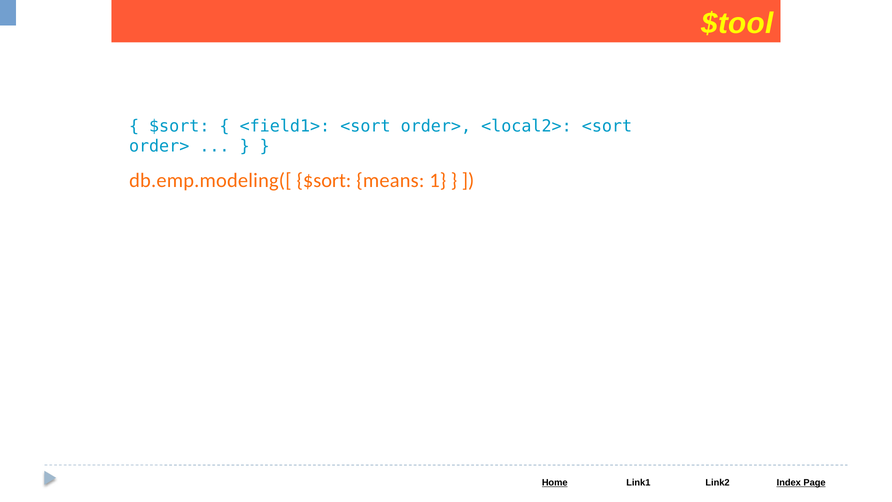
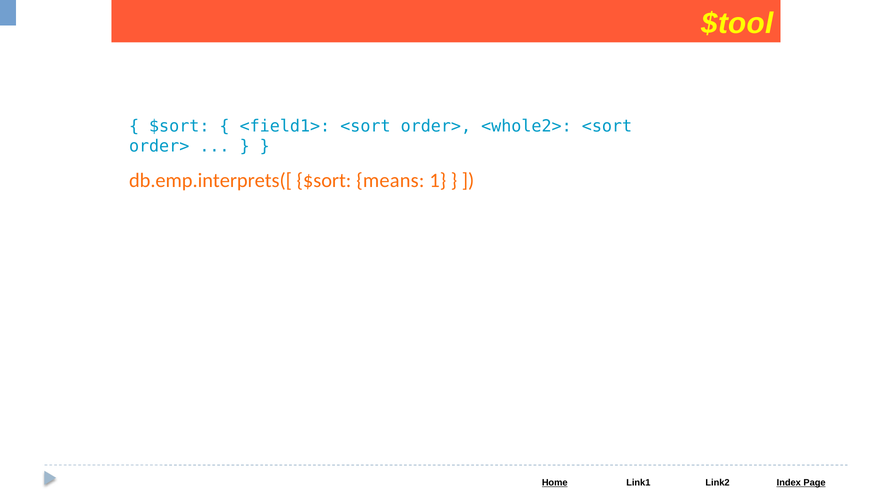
<local2>: <local2> -> <whole2> (526, 126)
db.emp.modeling([: db.emp.modeling([ -> db.emp.interprets([ (210, 180)
